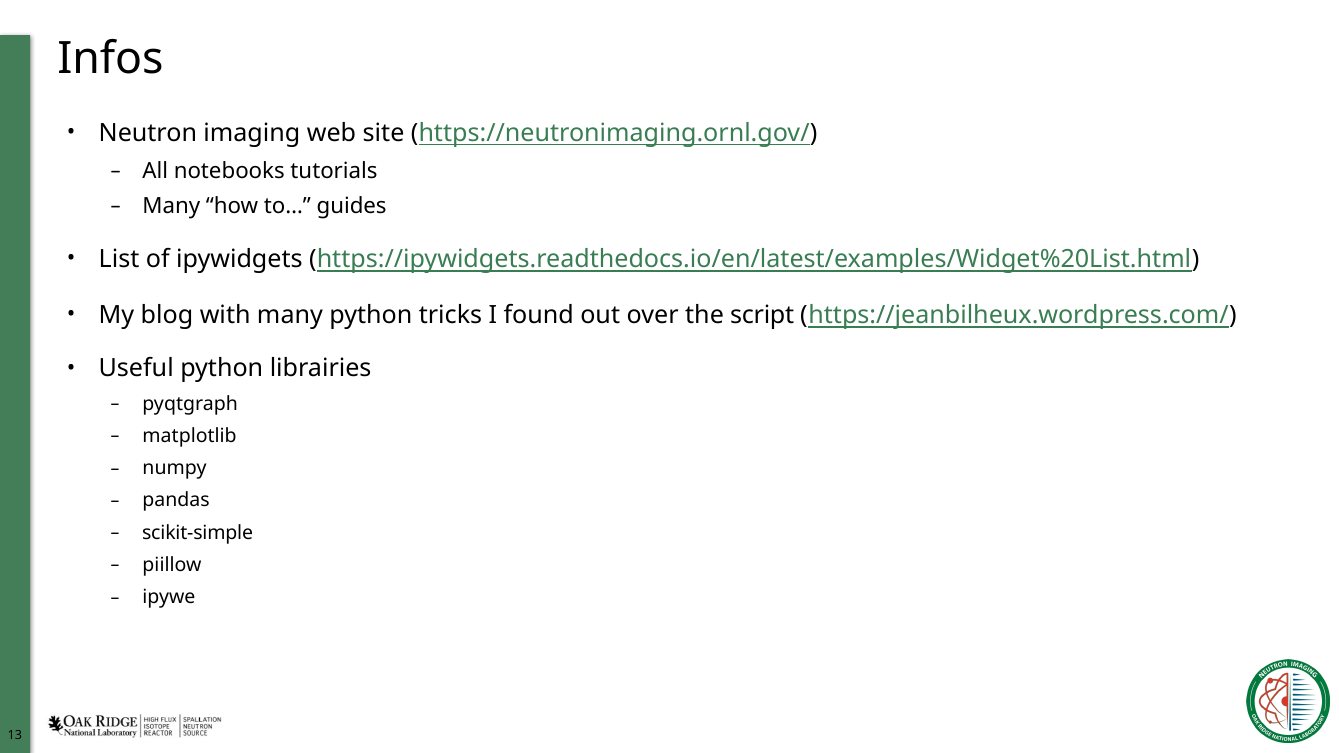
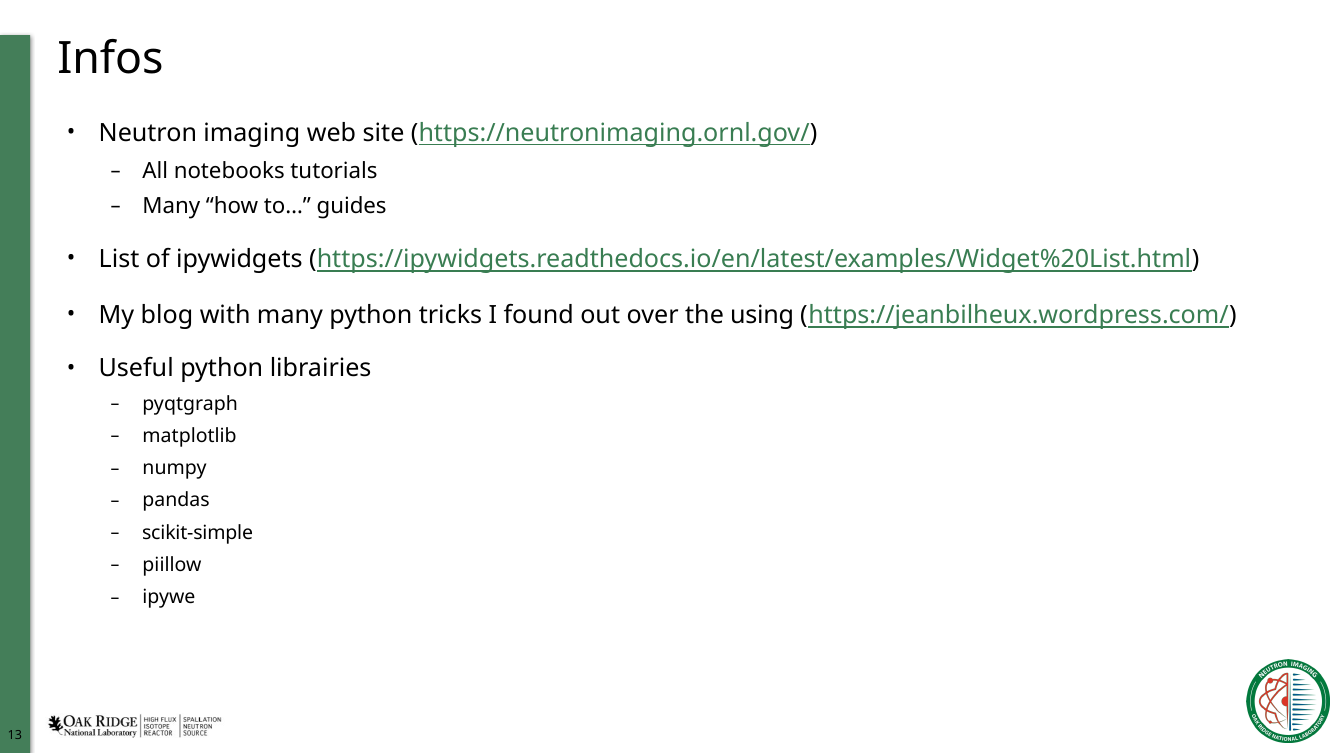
script: script -> using (762, 316)
